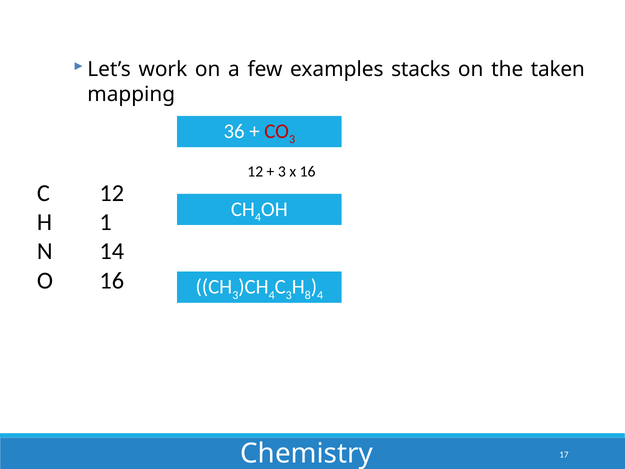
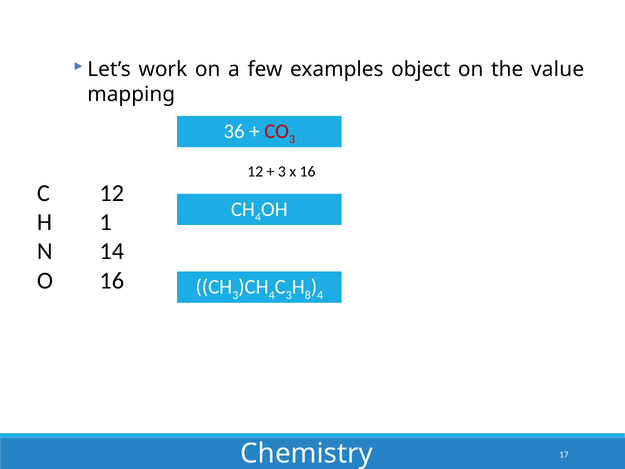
stacks: stacks -> object (421, 69)
taken: taken -> value (558, 69)
